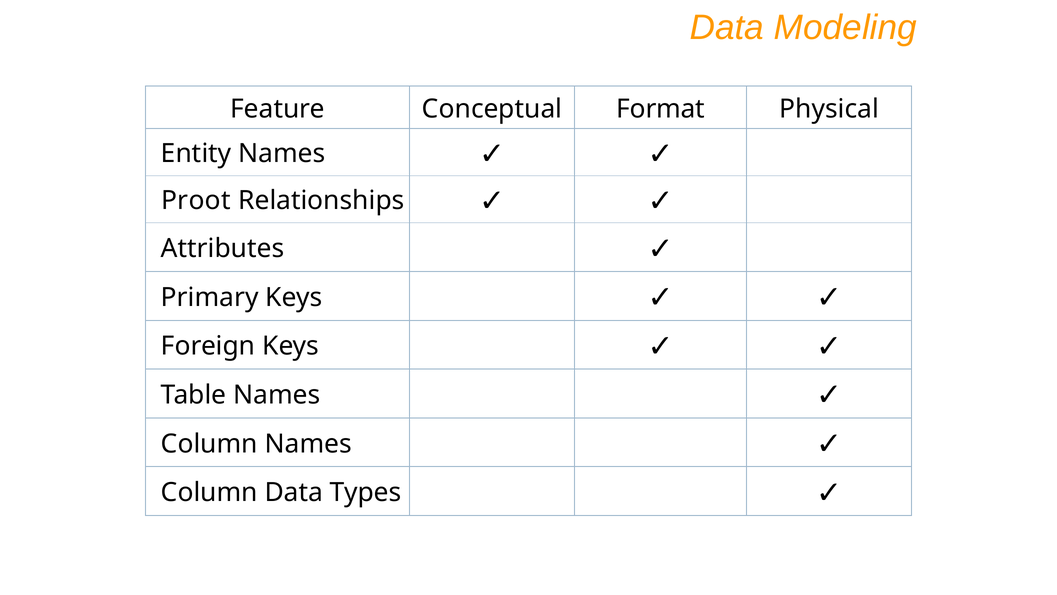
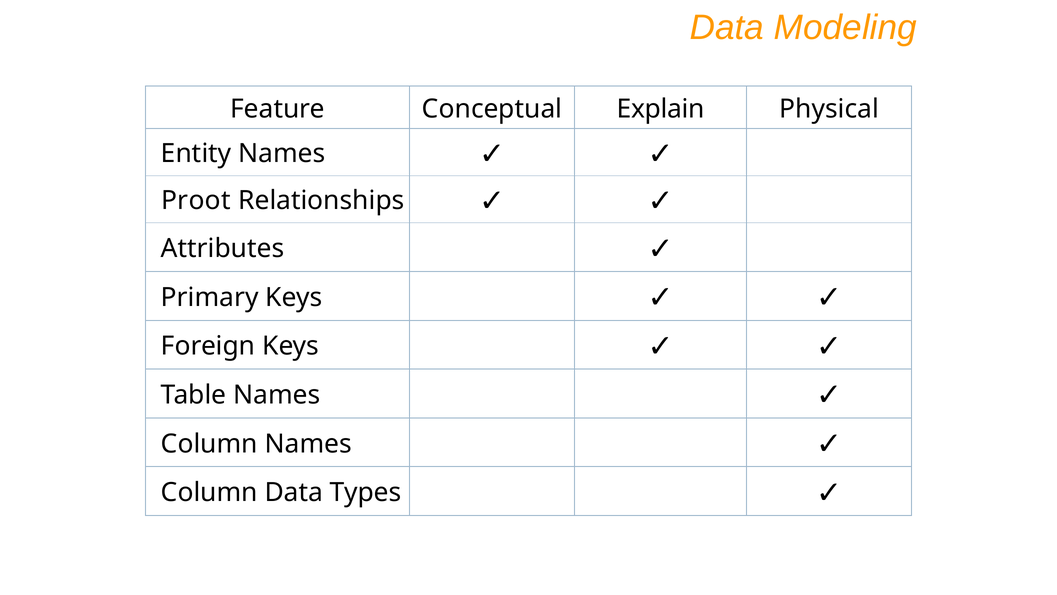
Format: Format -> Explain (661, 109)
